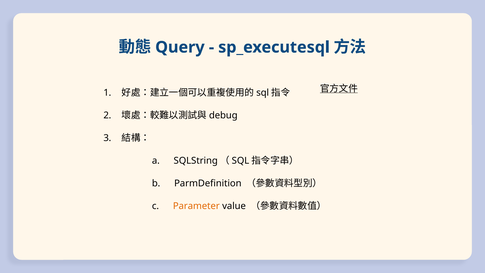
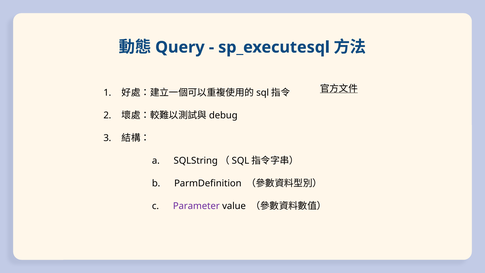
Parameter colour: orange -> purple (196, 206)
